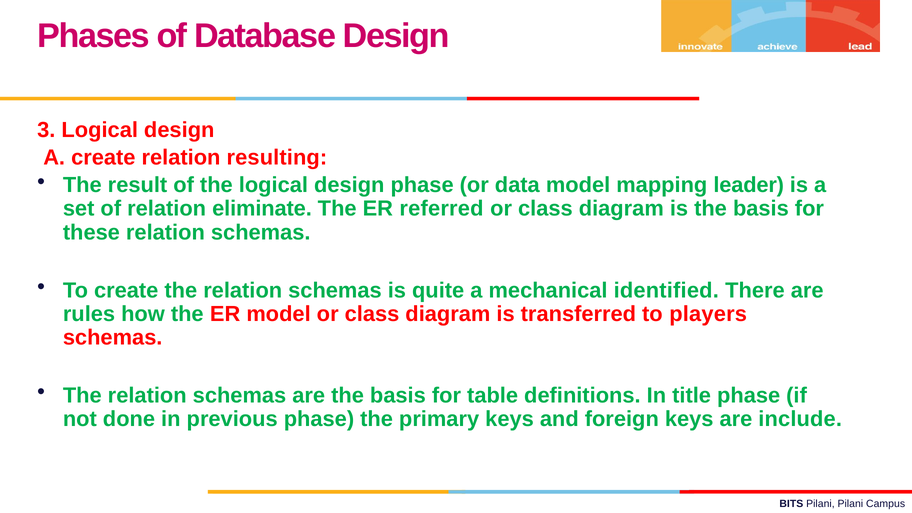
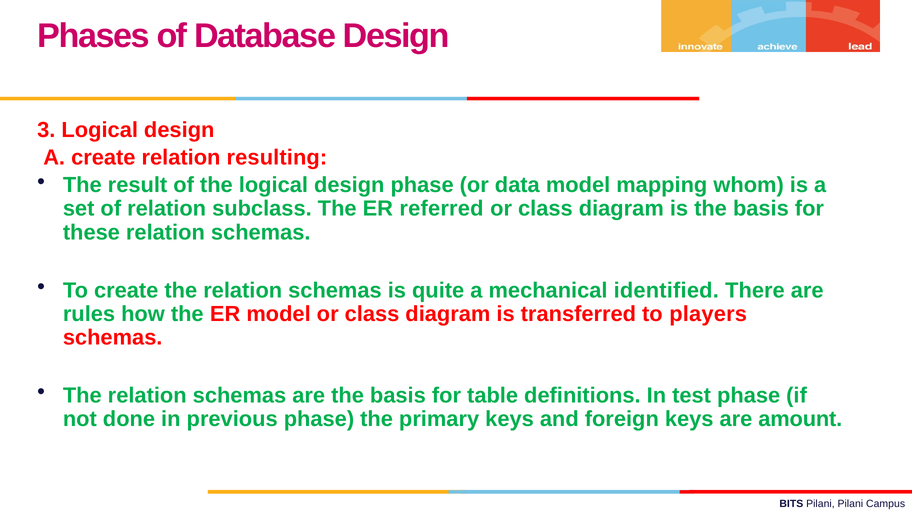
leader: leader -> whom (749, 185)
eliminate: eliminate -> subclass (262, 209)
title: title -> test (692, 395)
include: include -> amount (800, 419)
